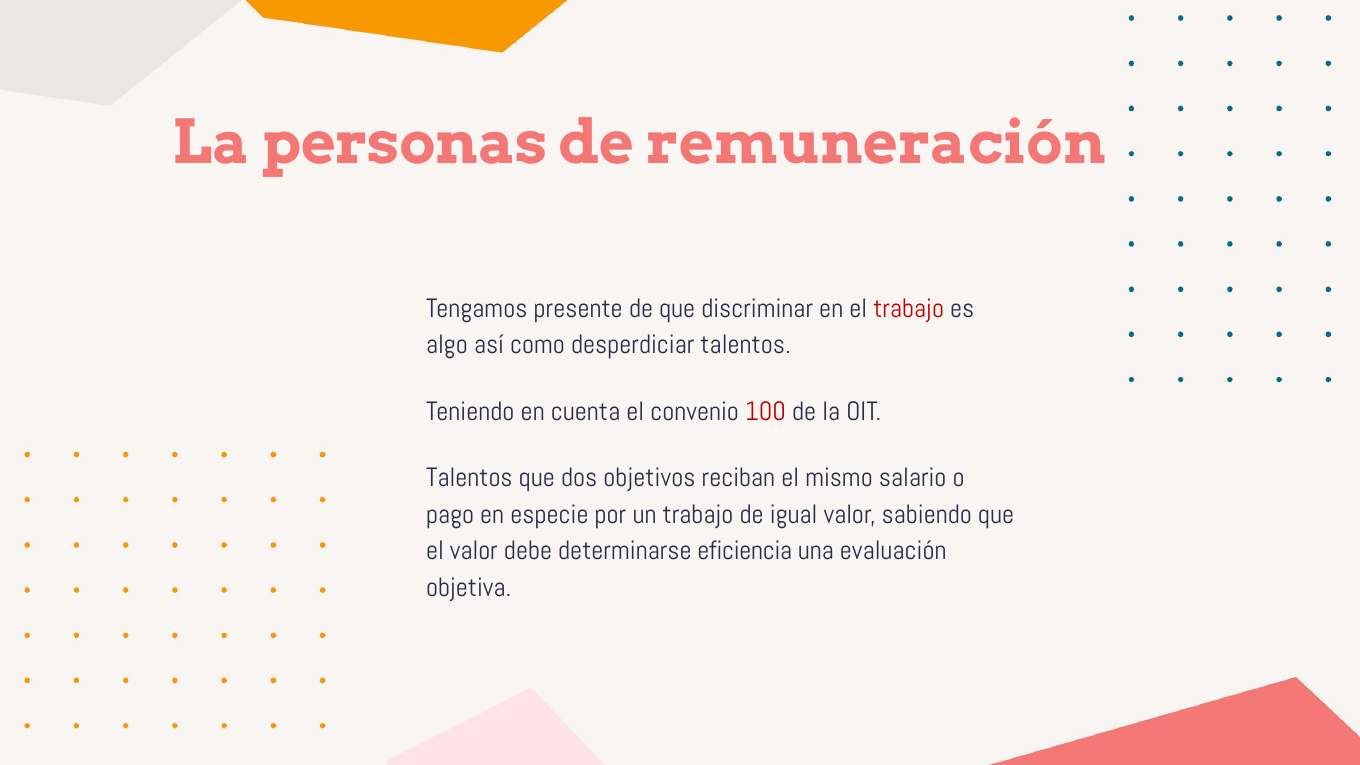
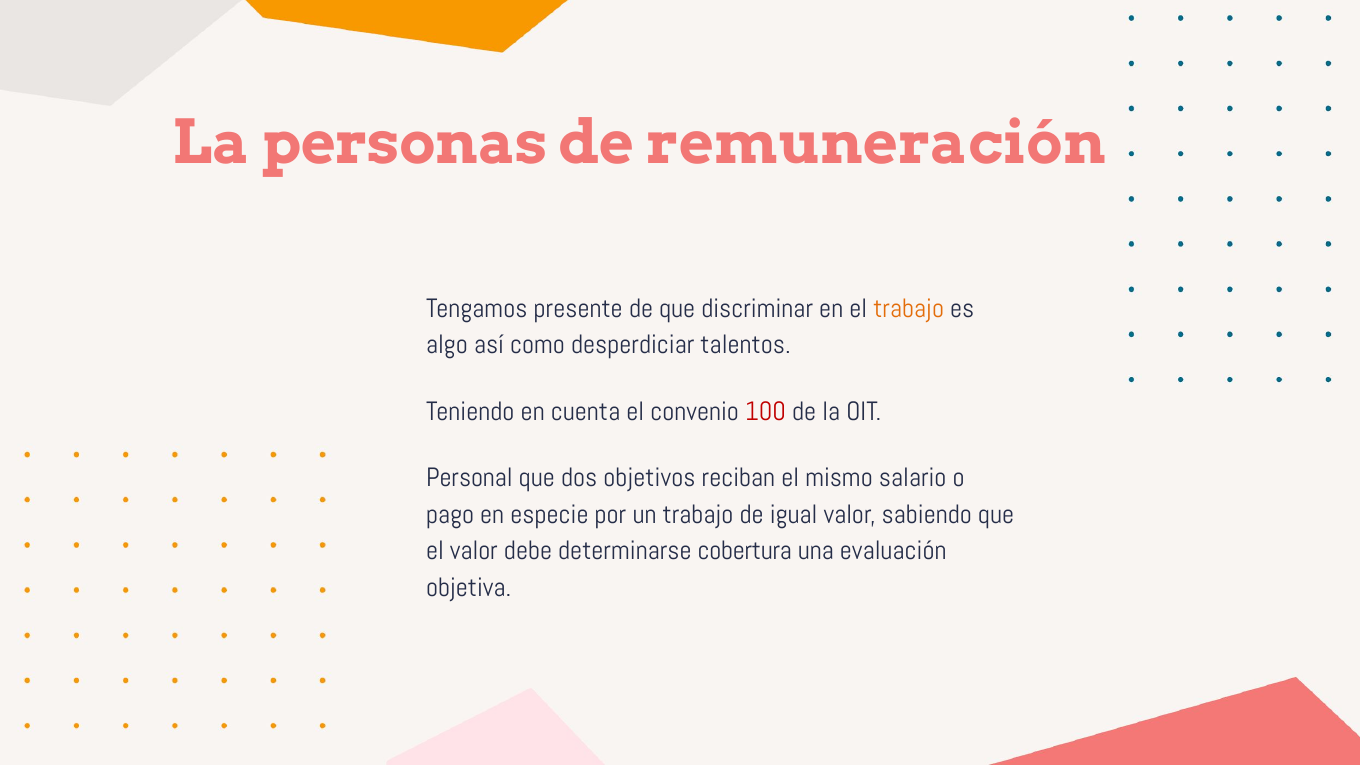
trabajo colour: red -> orange (909, 308)
Talentos: Talentos -> Personal (469, 478)
eficiencia: eficiencia -> cobertura (745, 551)
